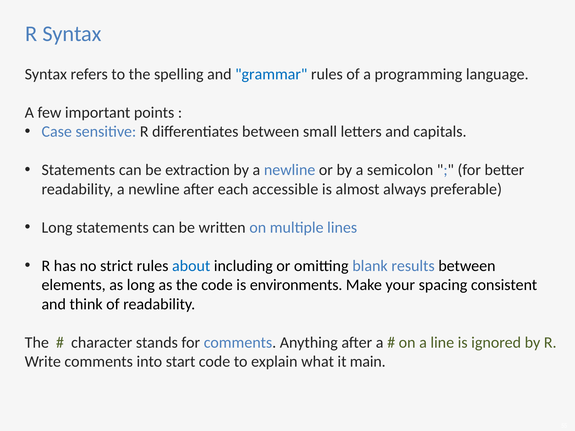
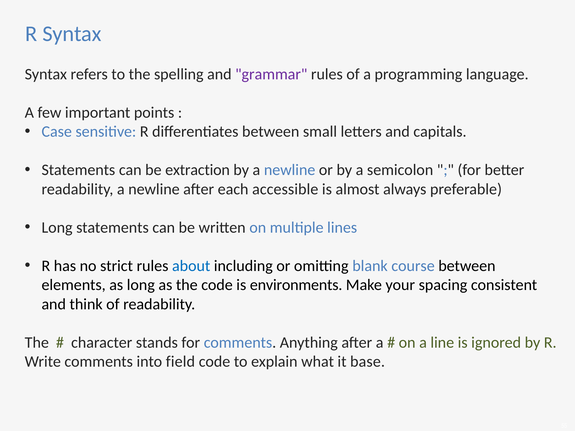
grammar colour: blue -> purple (271, 74)
results: results -> course (413, 266)
start: start -> field (180, 362)
main: main -> base (368, 362)
